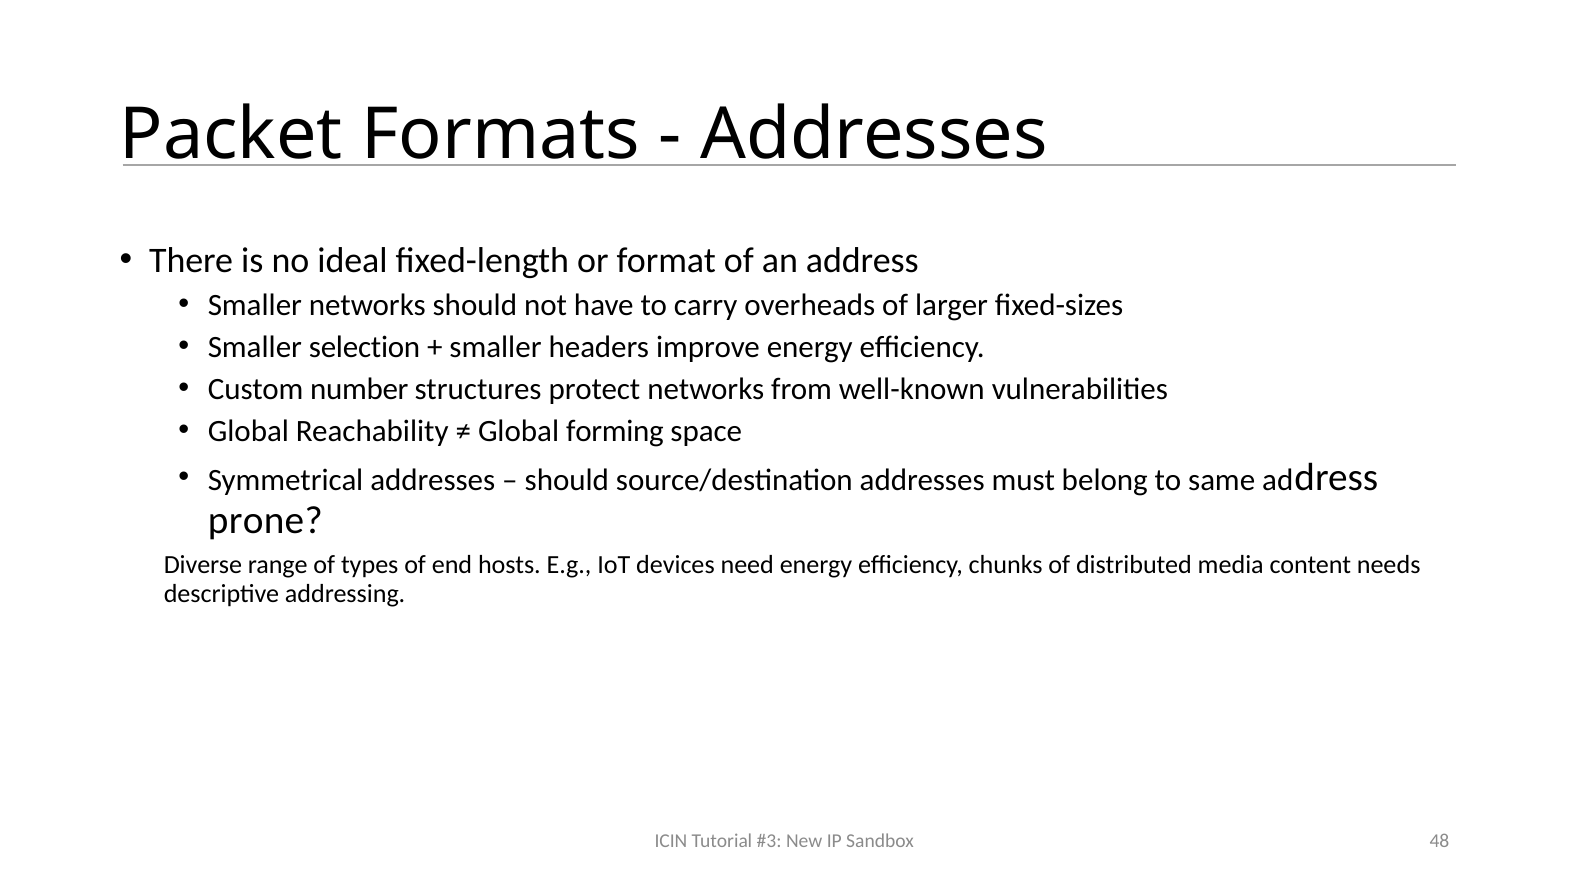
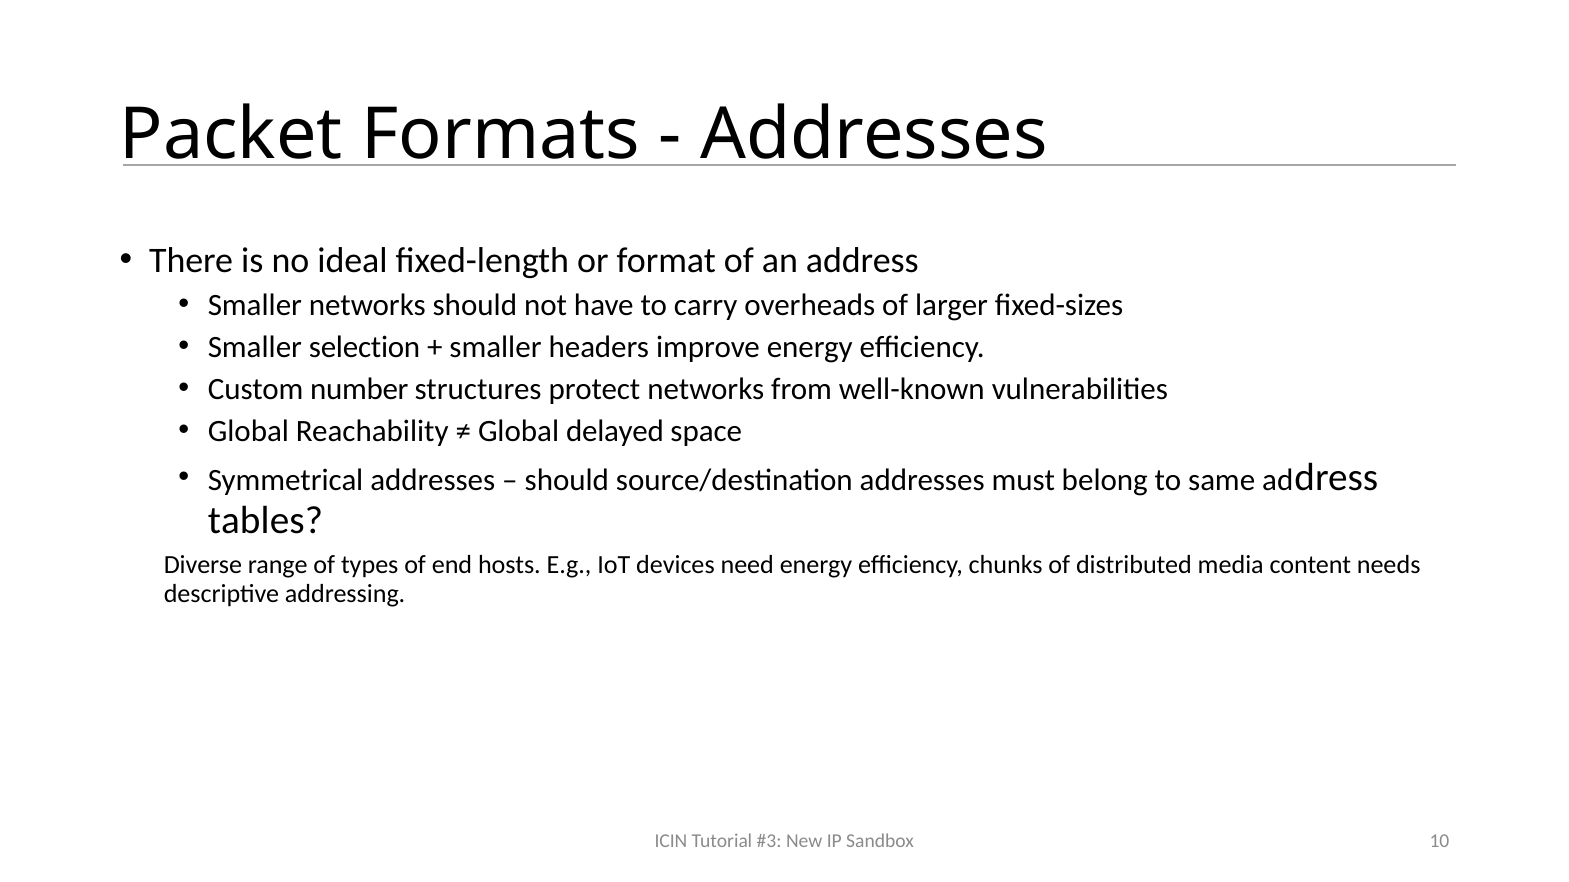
forming: forming -> delayed (615, 431)
prone: prone -> tables (265, 521)
48: 48 -> 10 (1439, 842)
